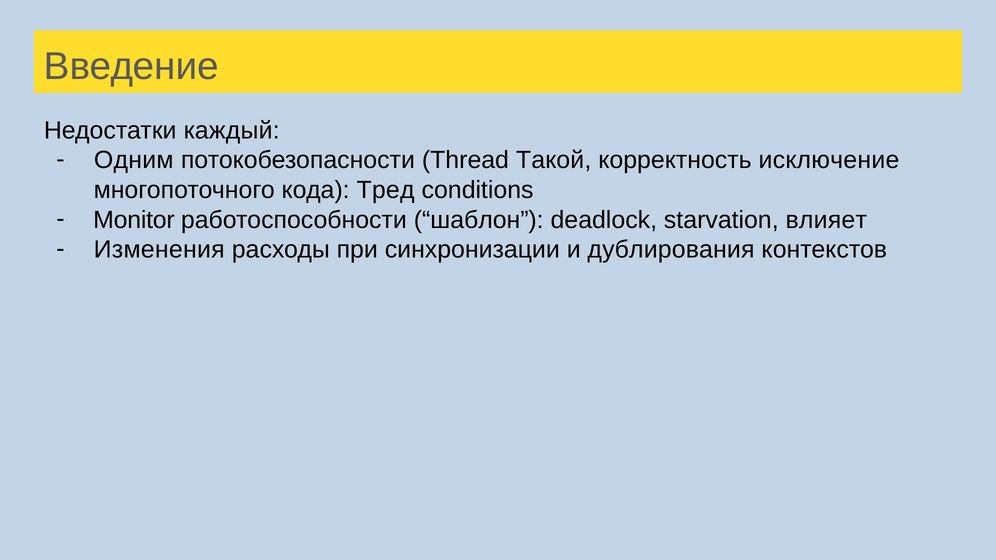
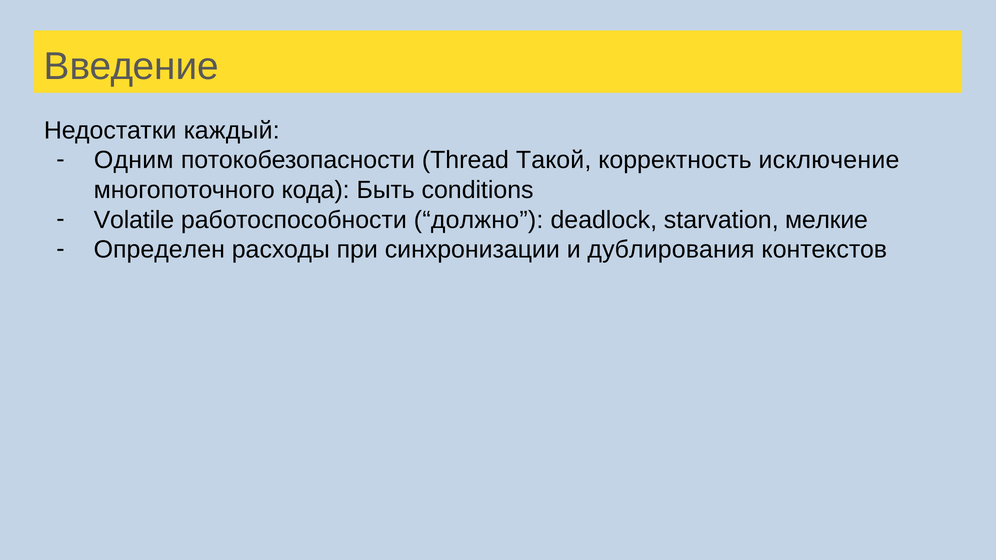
Тред: Тред -> Быть (386, 190)
Monitor: Monitor -> Volatile (134, 220)
шаблон: шаблон -> должно (479, 220)
влияет: влияет -> мелкие (826, 220)
Изменения: Изменения -> Определен (159, 250)
